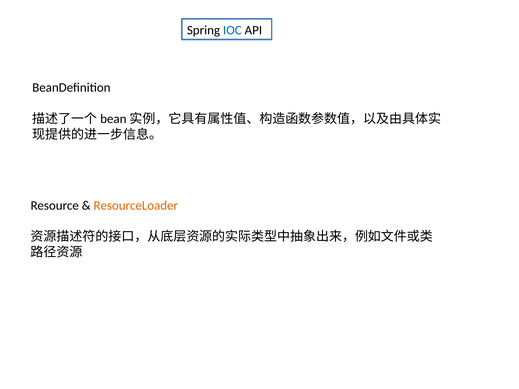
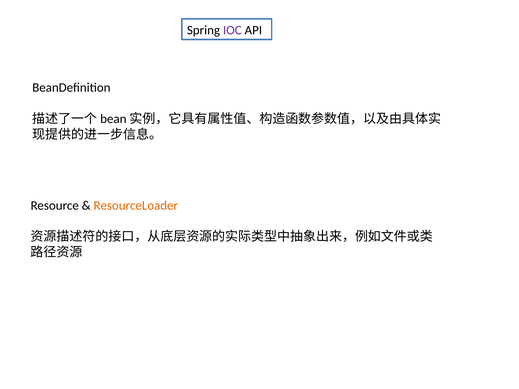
IOC colour: blue -> purple (232, 30)
